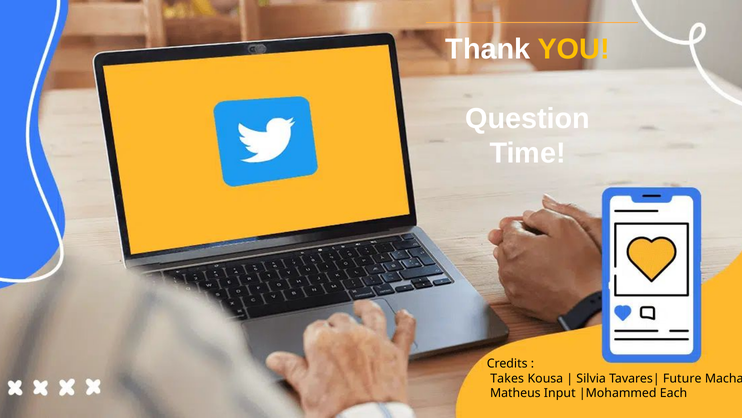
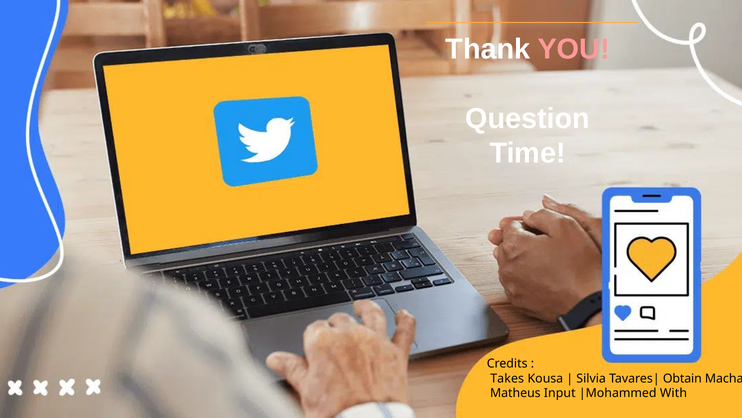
YOU colour: yellow -> pink (574, 49)
Future: Future -> Obtain (682, 378)
Each: Each -> With (673, 393)
